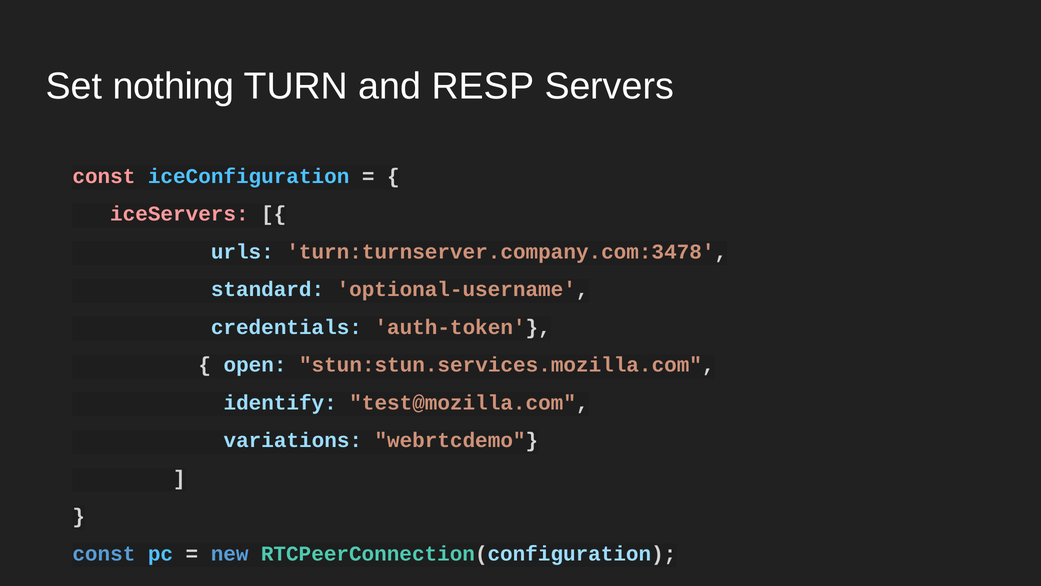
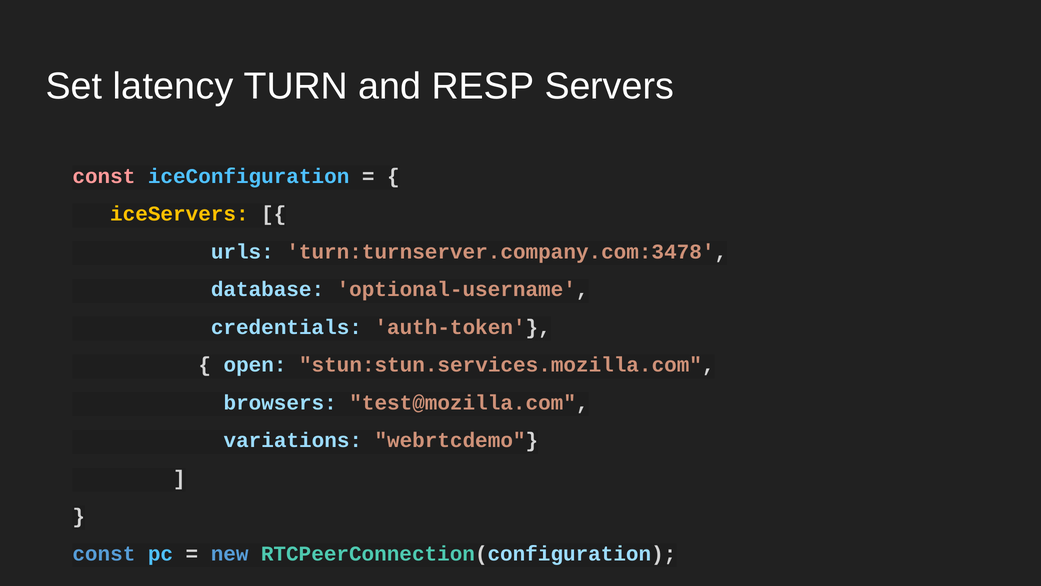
nothing: nothing -> latency (173, 86)
iceServers colour: pink -> yellow (179, 214)
standard: standard -> database (268, 289)
identify: identify -> browsers (280, 403)
